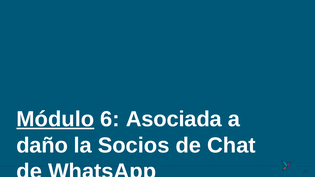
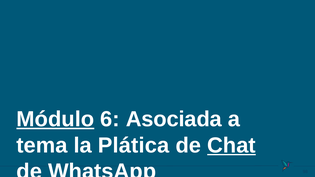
daño: daño -> tema (42, 145)
Socios: Socios -> Plática (134, 145)
Chat underline: none -> present (231, 145)
